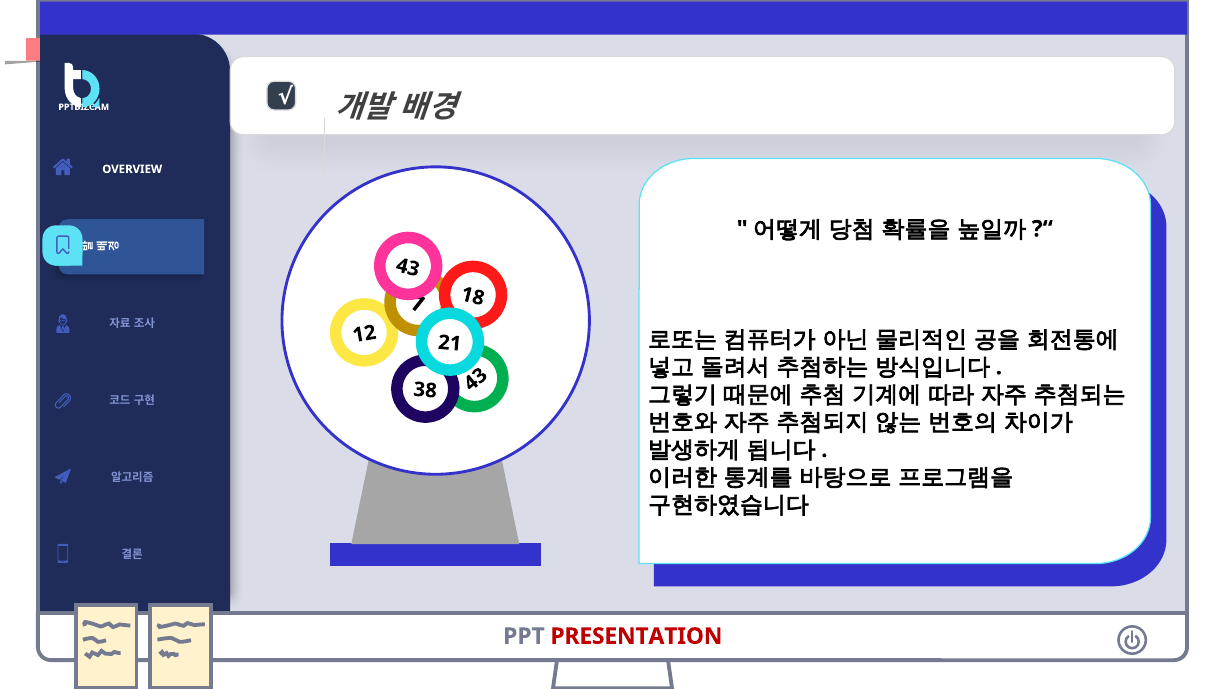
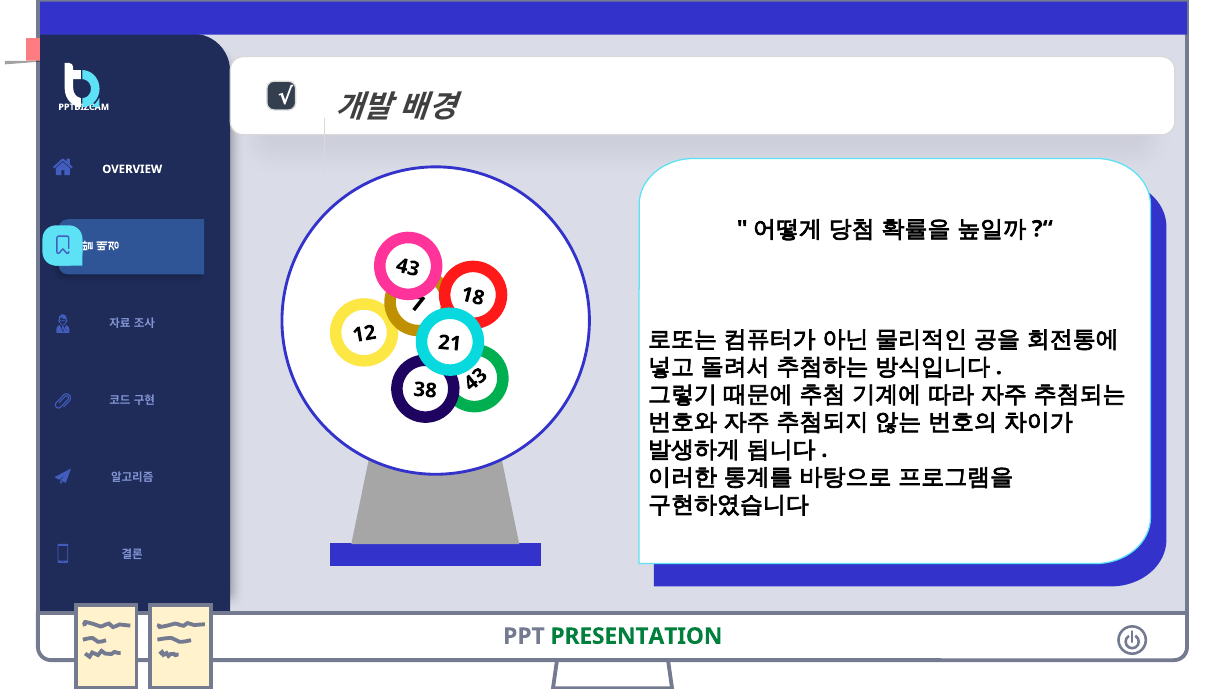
PRESENTATION colour: red -> green (636, 636)
